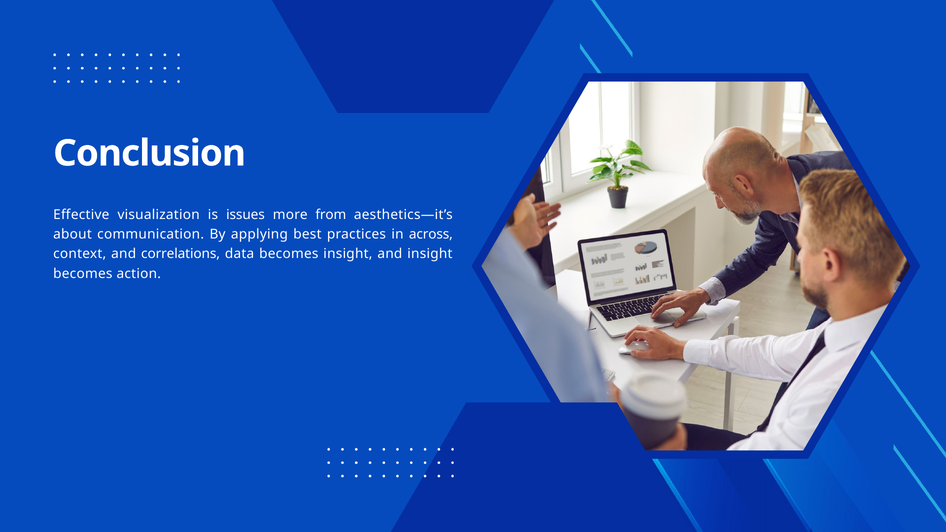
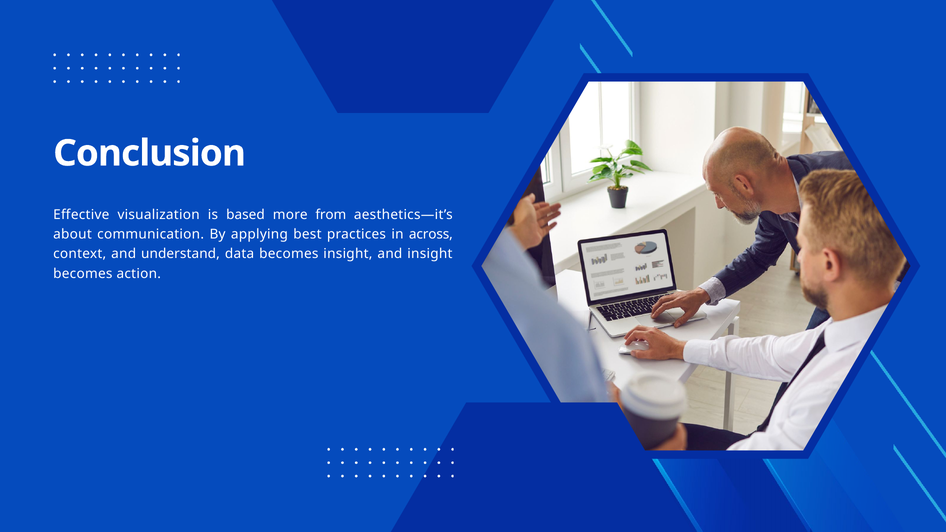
issues: issues -> based (245, 215)
correlations: correlations -> understand (180, 254)
